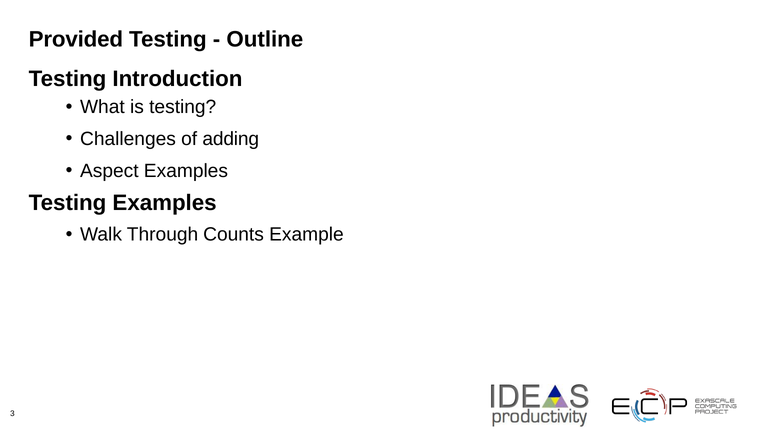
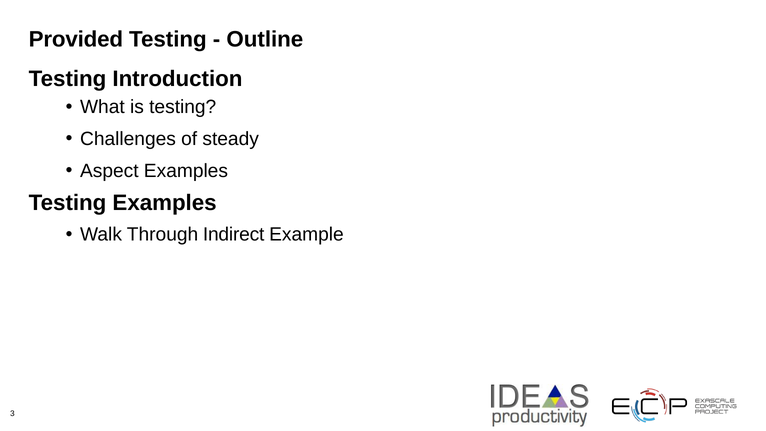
adding: adding -> steady (231, 139)
Counts: Counts -> Indirect (234, 234)
